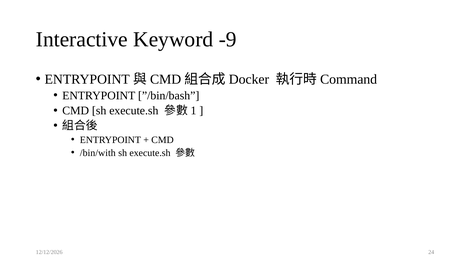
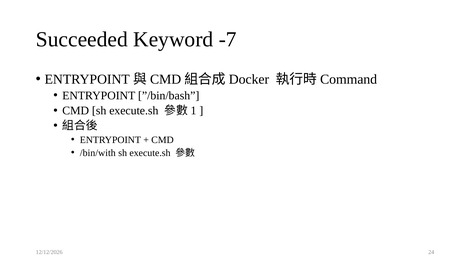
Interactive: Interactive -> Succeeded (82, 39)
-9: -9 -> -7 (228, 39)
